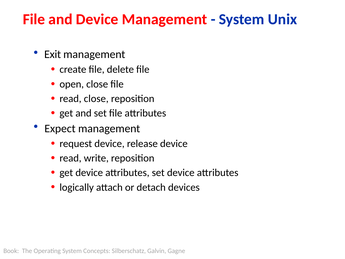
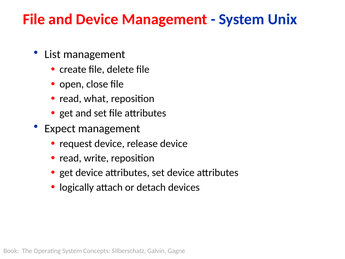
Exit: Exit -> List (53, 54)
read close: close -> what (96, 99)
